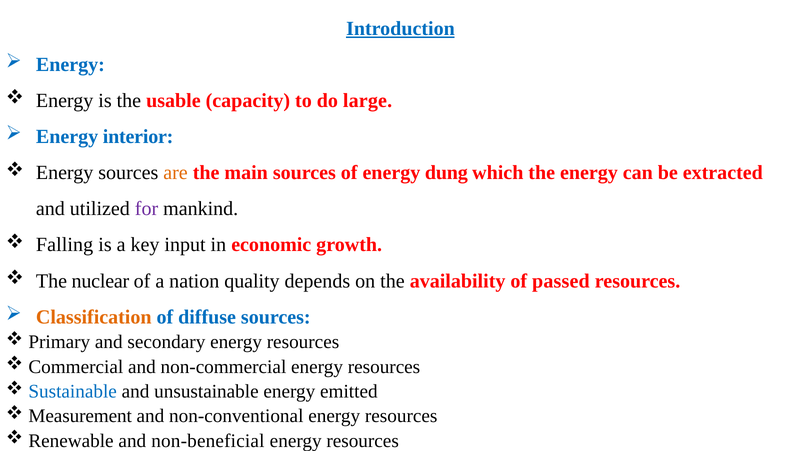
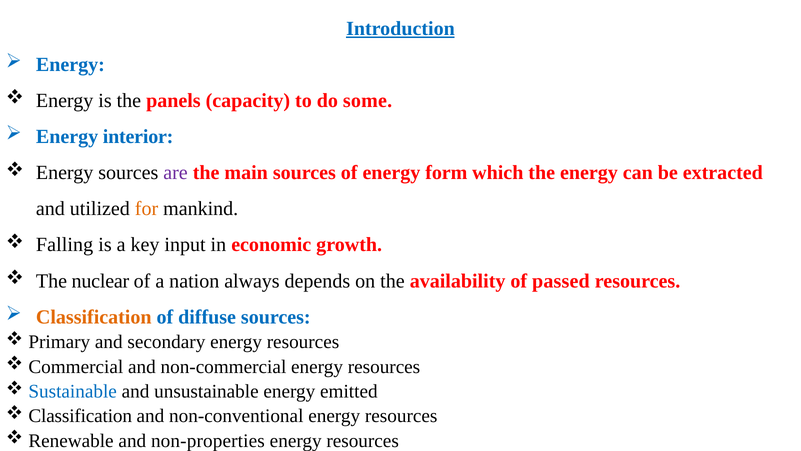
usable: usable -> panels (173, 100)
large: large -> some (368, 100)
are colour: orange -> purple (176, 173)
dung: dung -> form (446, 173)
for colour: purple -> orange (147, 209)
quality: quality -> always (252, 281)
Measurement: Measurement -> Classification (80, 416)
non-beneficial: non-beneficial -> non-properties (208, 440)
